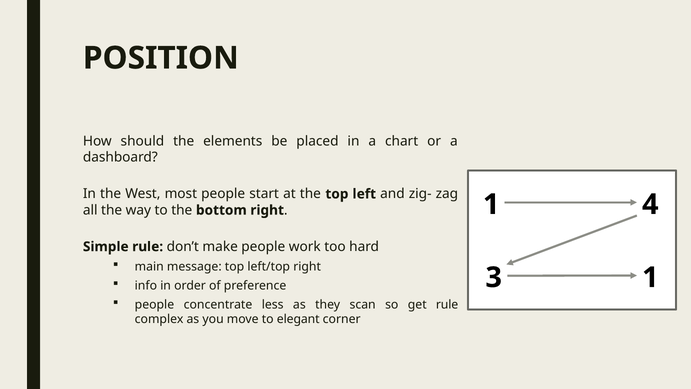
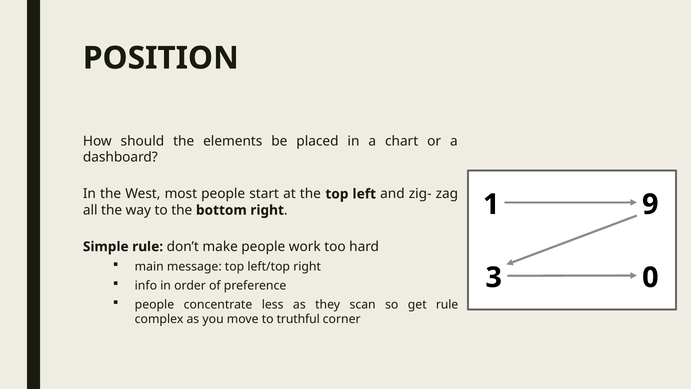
4: 4 -> 9 (650, 204)
3 1: 1 -> 0 (650, 277)
elegant: elegant -> truthful (298, 319)
